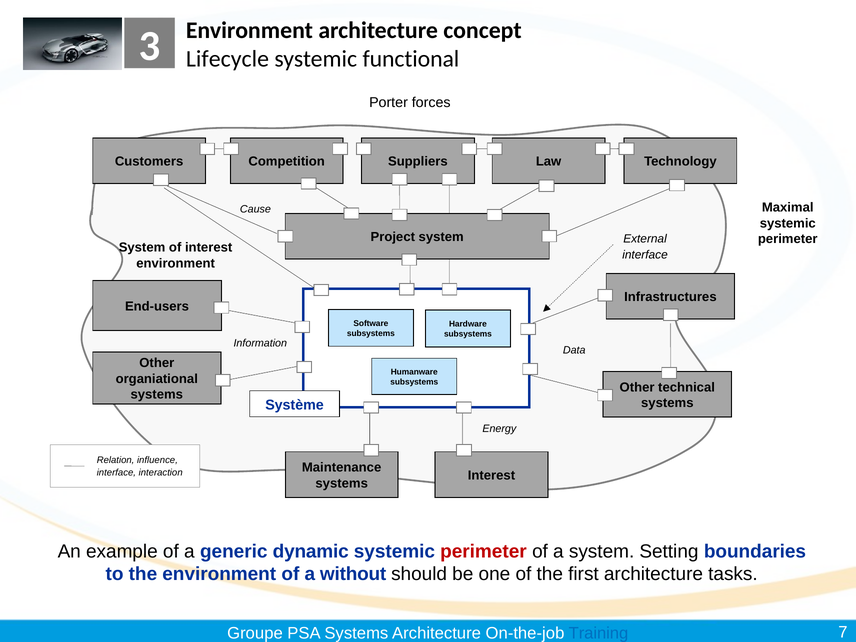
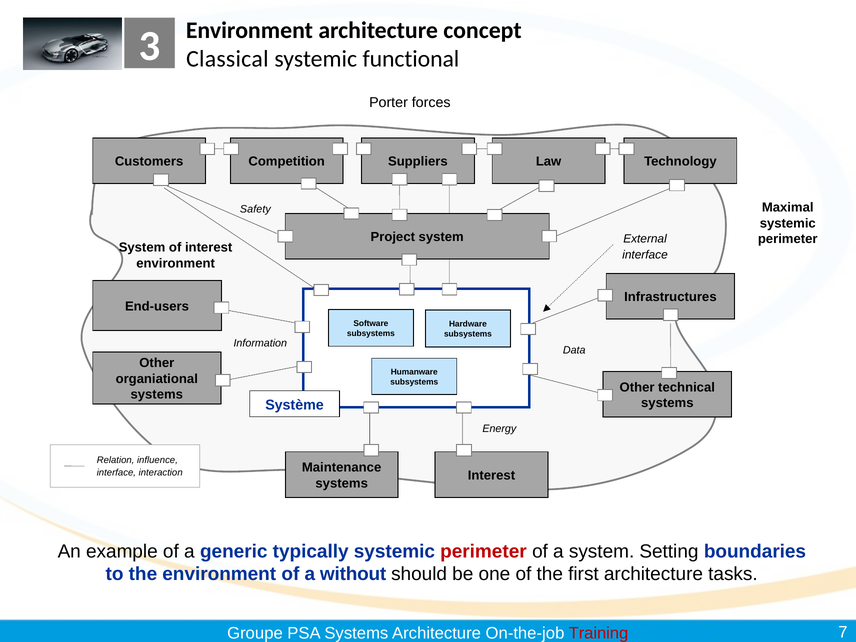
Lifecycle: Lifecycle -> Classical (227, 59)
Cause: Cause -> Safety (255, 209)
dynamic: dynamic -> typically (311, 551)
Training colour: blue -> red (598, 633)
